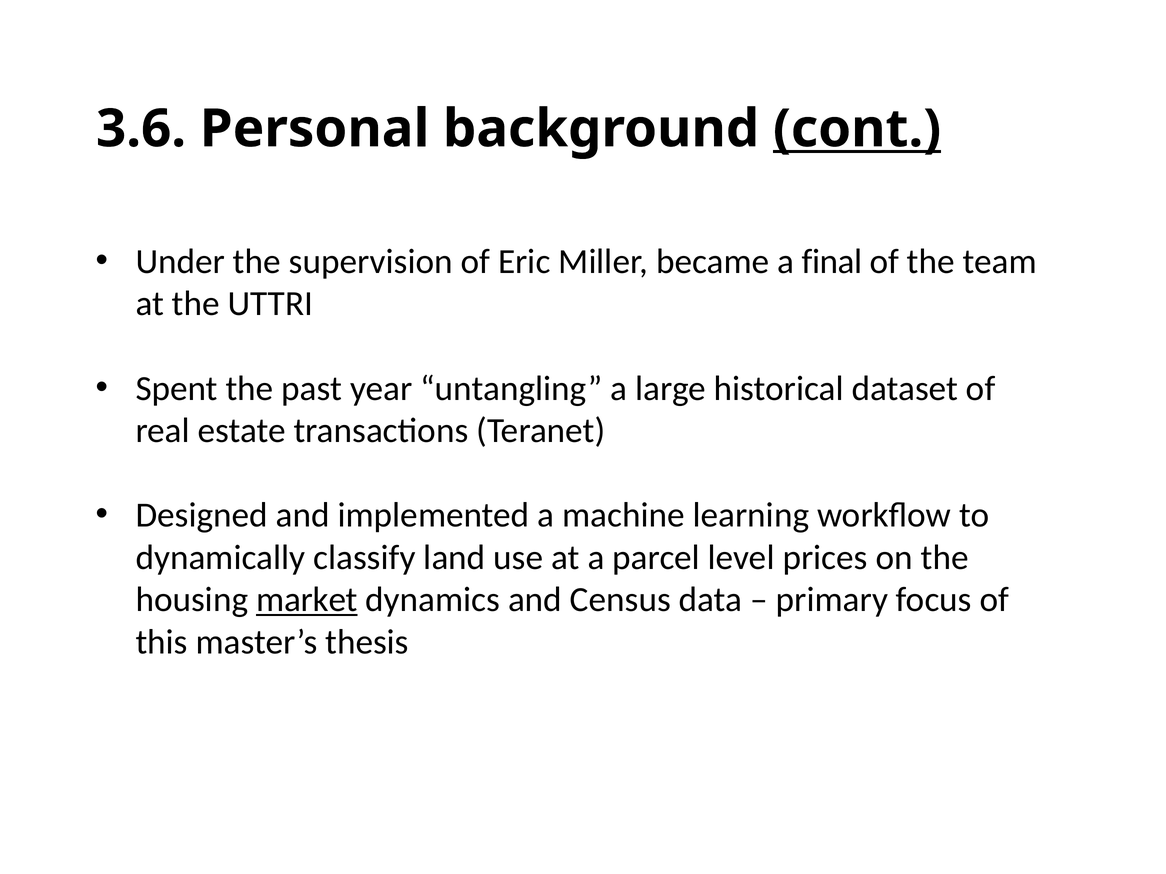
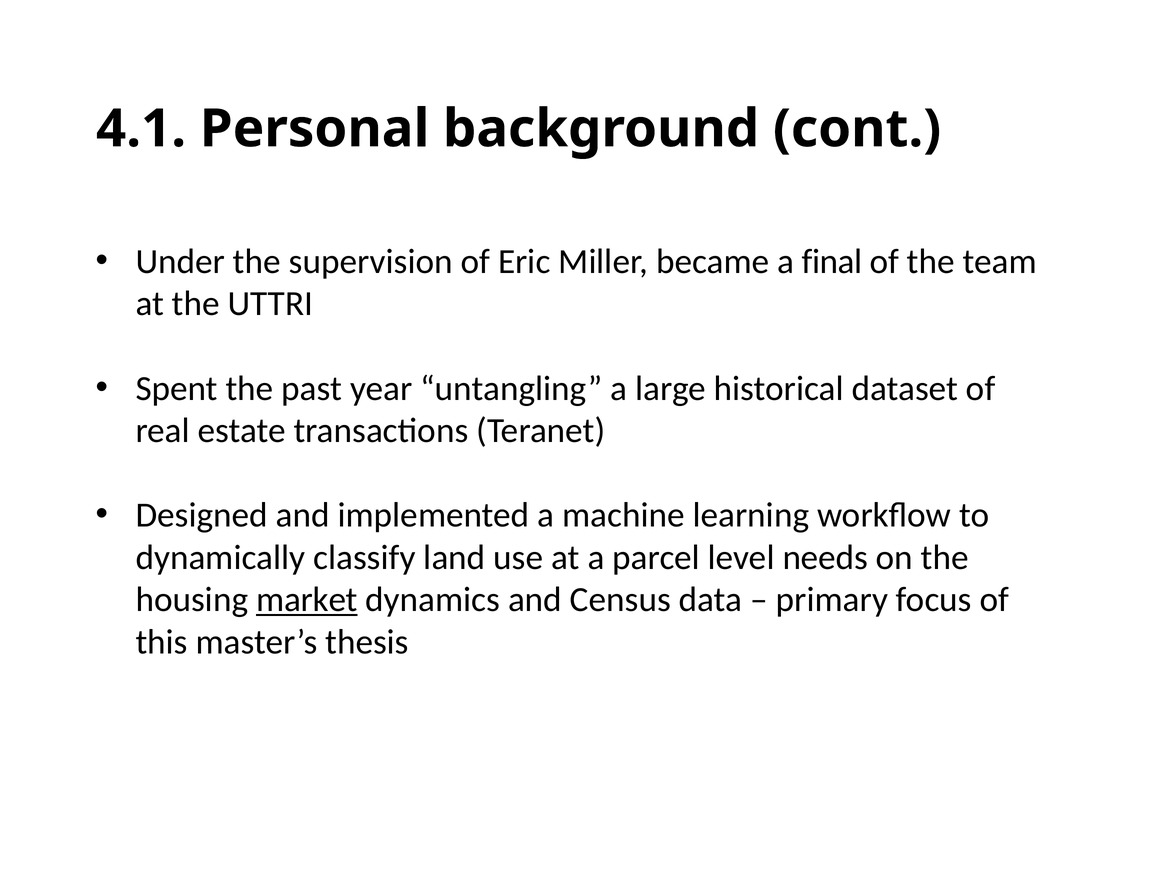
3.6: 3.6 -> 4.1 (141, 129)
cont underline: present -> none (857, 129)
prices: prices -> needs (825, 558)
